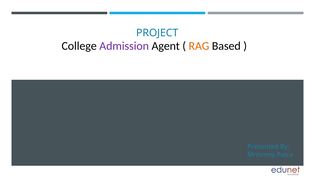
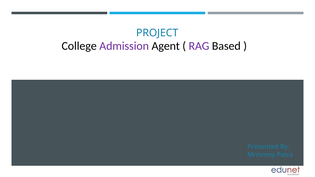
RAG colour: orange -> purple (199, 46)
